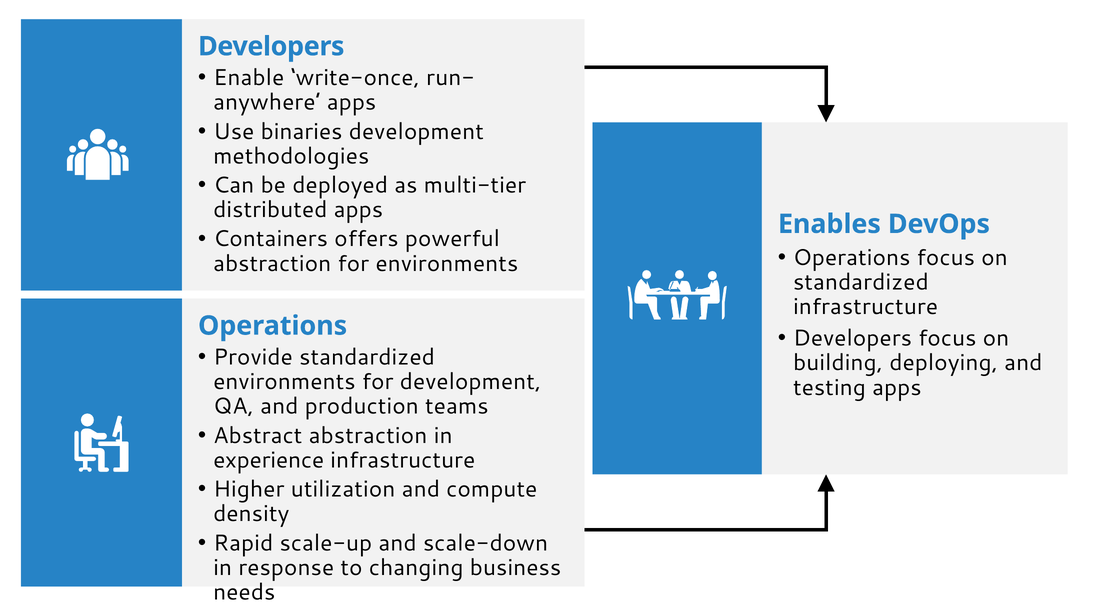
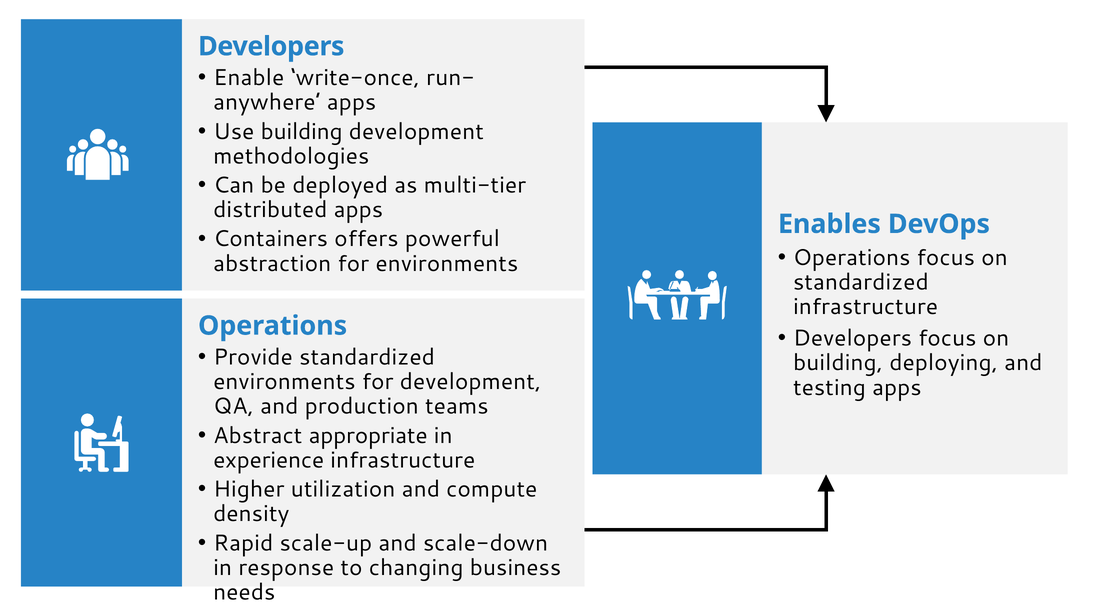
Use binaries: binaries -> building (302, 131)
Abstract abstraction: abstraction -> appropriate (368, 435)
